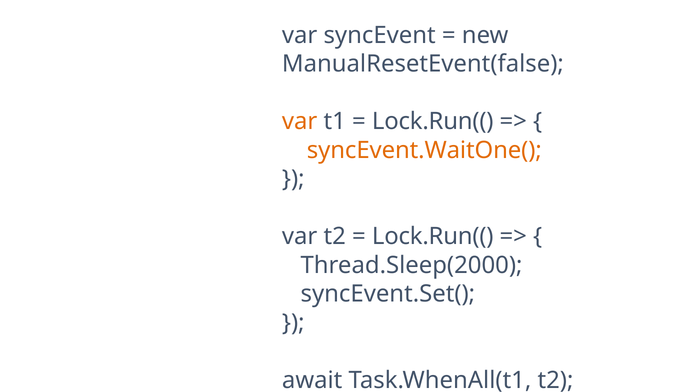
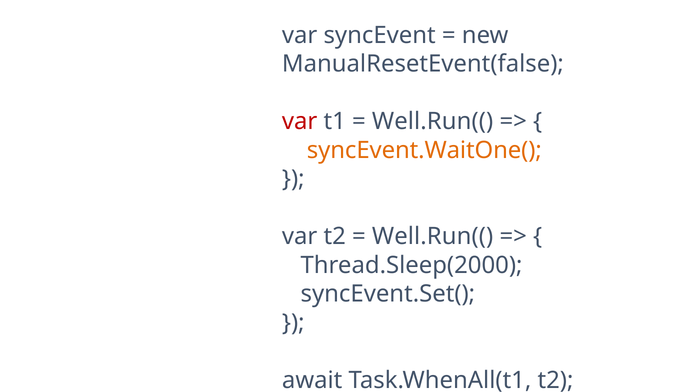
var colour: orange -> red (300, 121)
Lock.Run((: Lock.Run(( -> Well.Run(( (433, 121)
Lock.Run((: Lock.Run(( -> Well.Run(( (433, 236)
